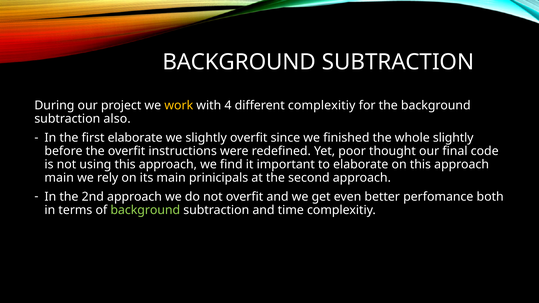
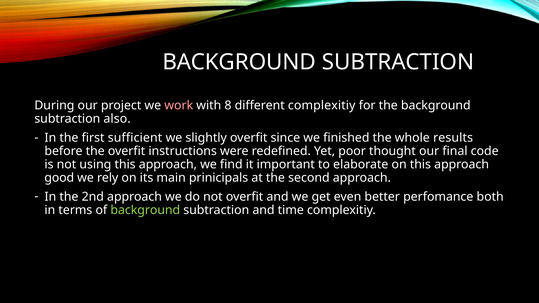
work colour: yellow -> pink (179, 106)
4: 4 -> 8 (228, 106)
first elaborate: elaborate -> sufficient (135, 138)
whole slightly: slightly -> results (453, 138)
main: main -> good (59, 178)
